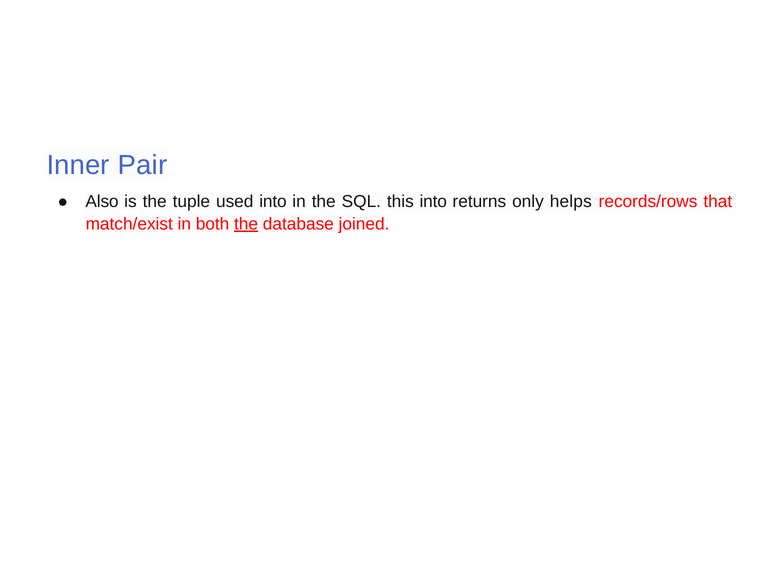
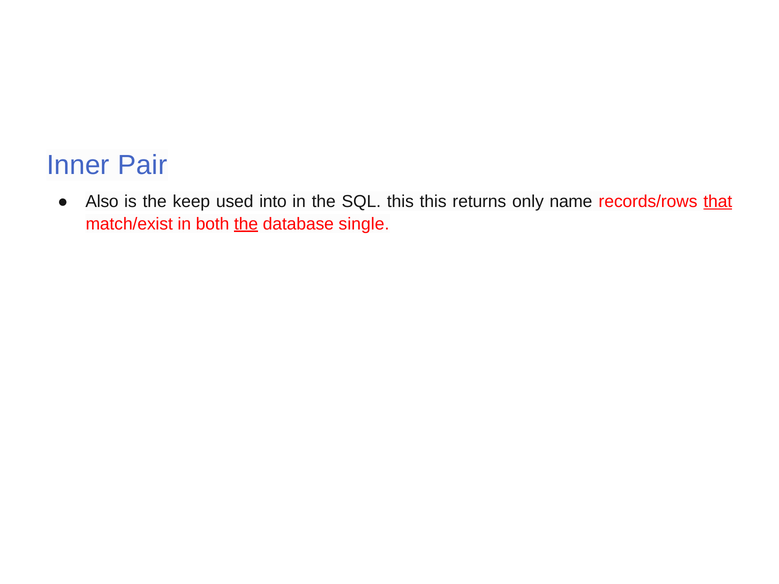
tuple: tuple -> keep (191, 202)
this into: into -> this (433, 202)
helps: helps -> name (571, 202)
that underline: none -> present (718, 202)
joined: joined -> single (364, 224)
